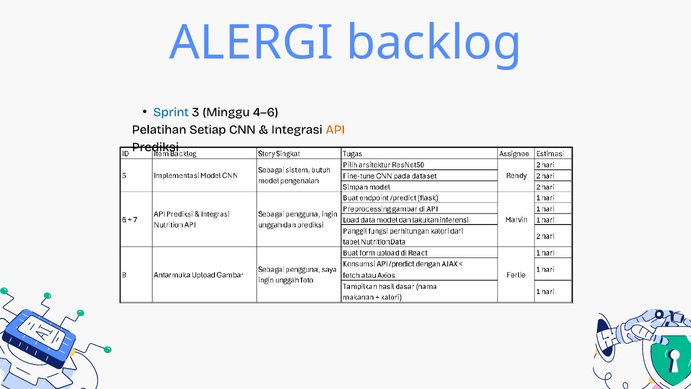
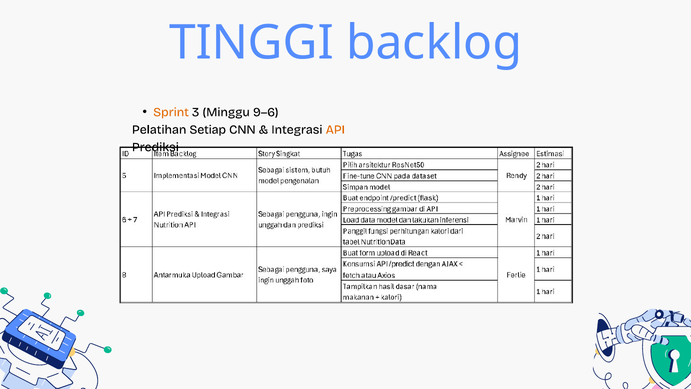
ALERGI: ALERGI -> TINGGI (251, 43)
Sprint colour: blue -> orange (171, 112)
4–6: 4–6 -> 9–6 (266, 112)
